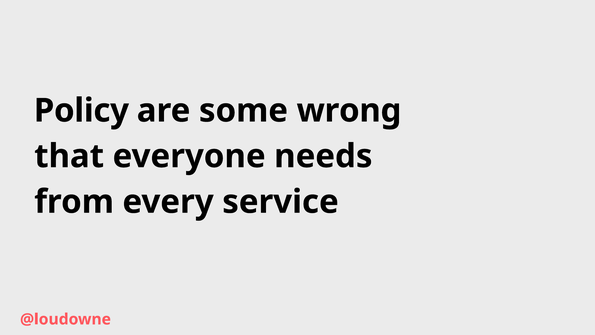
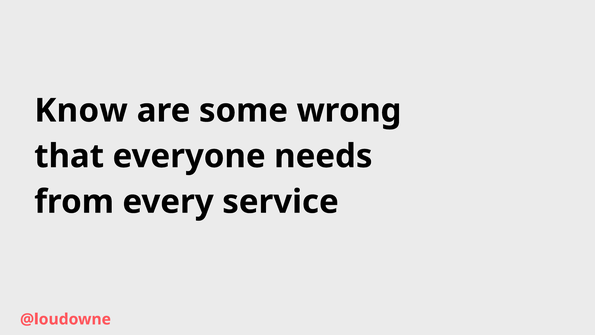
Policy: Policy -> Know (81, 111)
